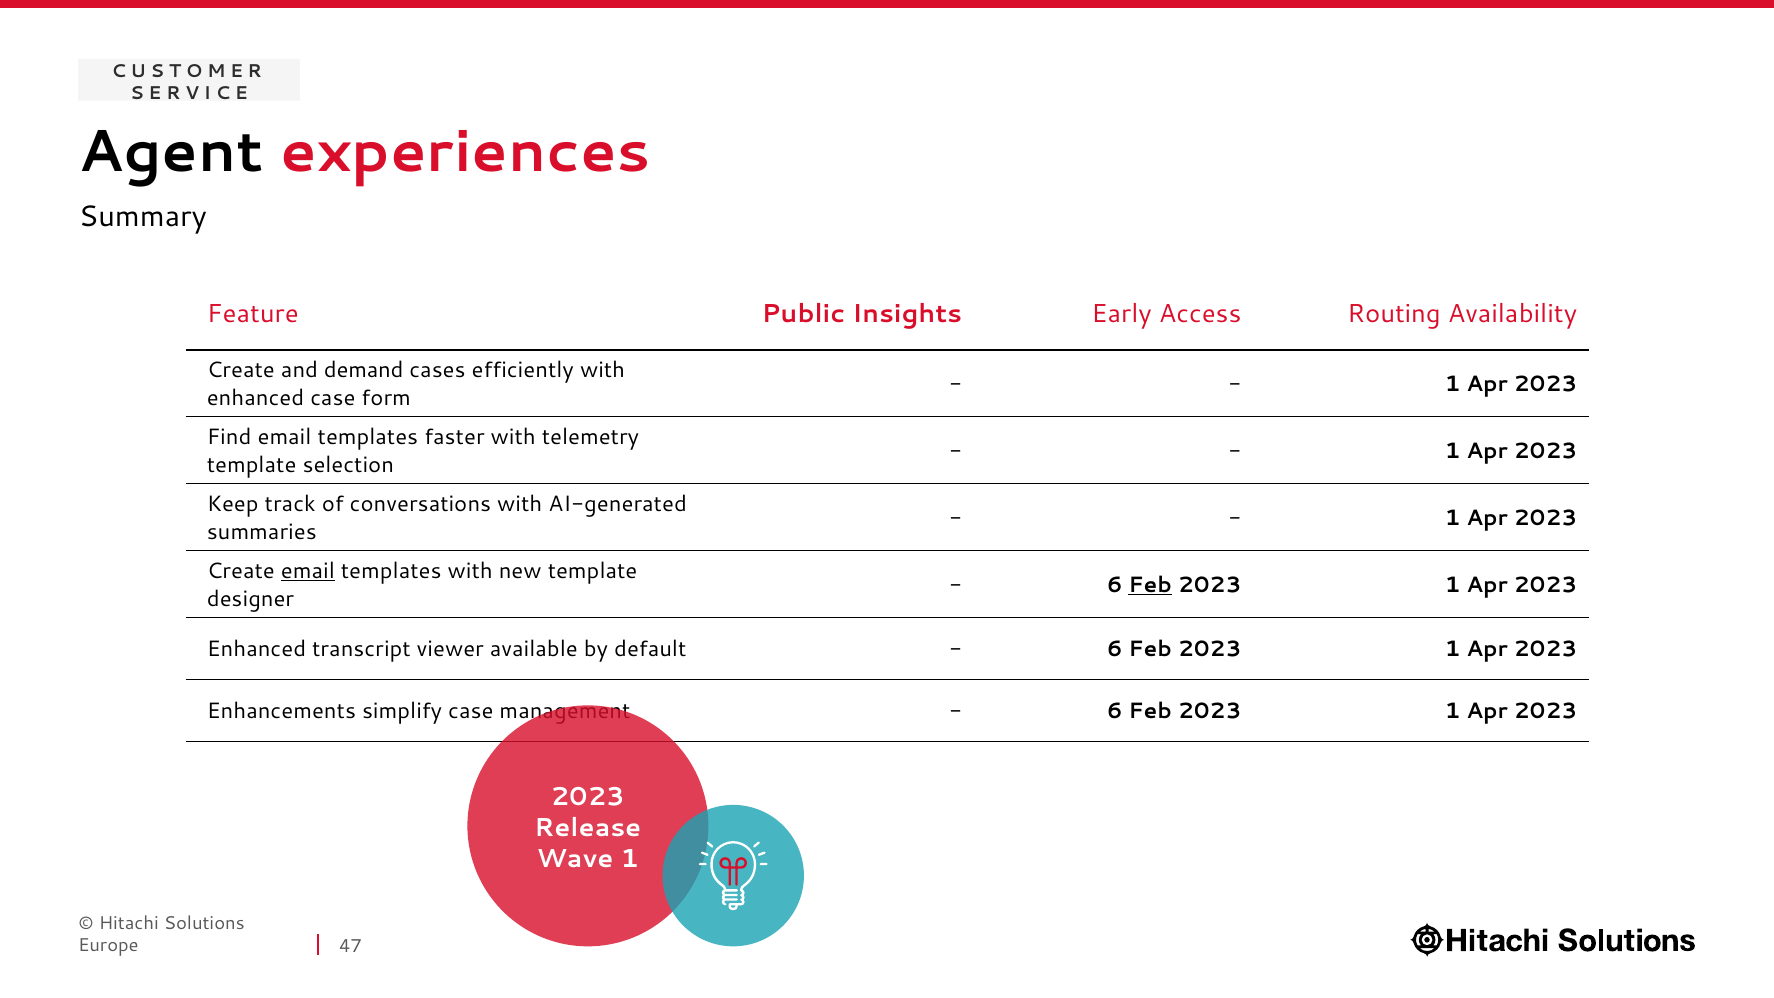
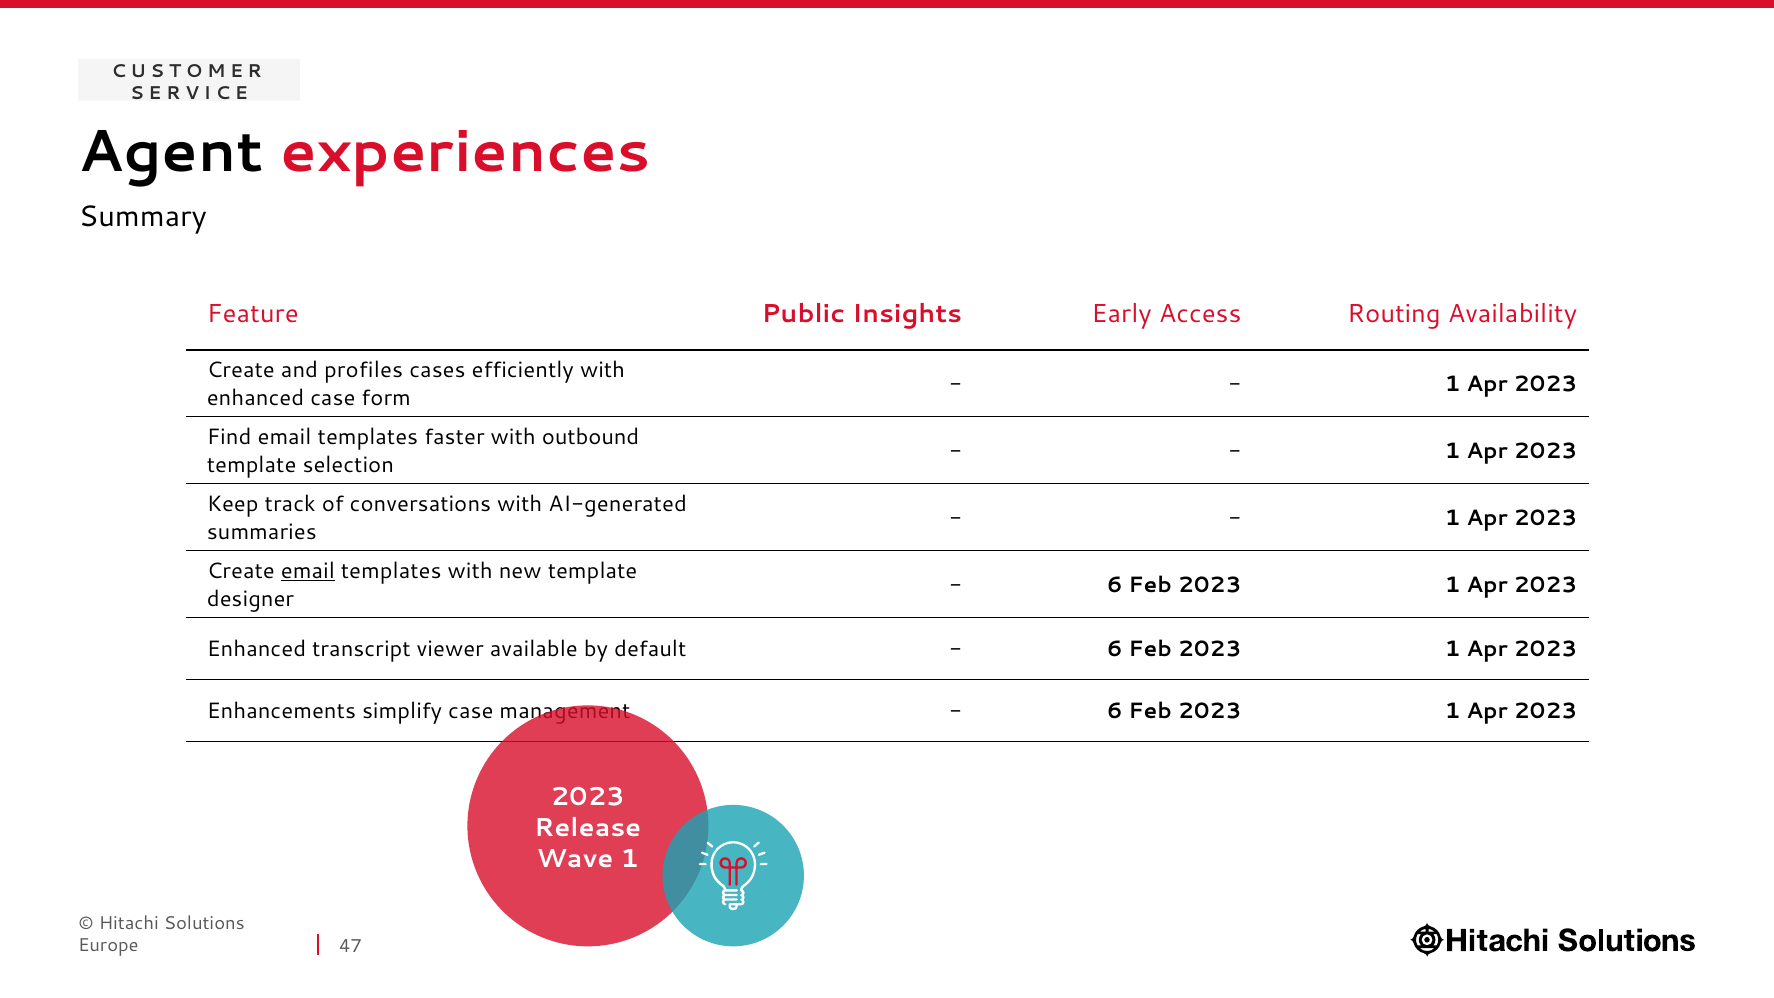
demand: demand -> profiles (364, 370)
telemetry: telemetry -> outbound (591, 437)
Feb underline: present -> none (1150, 585)
